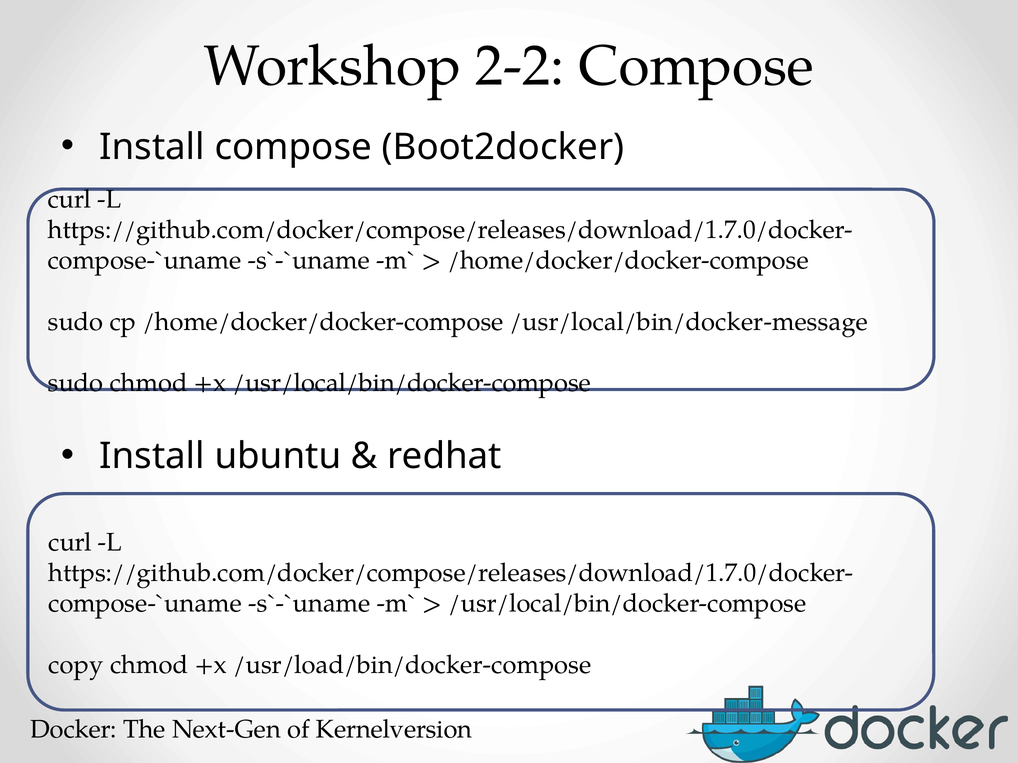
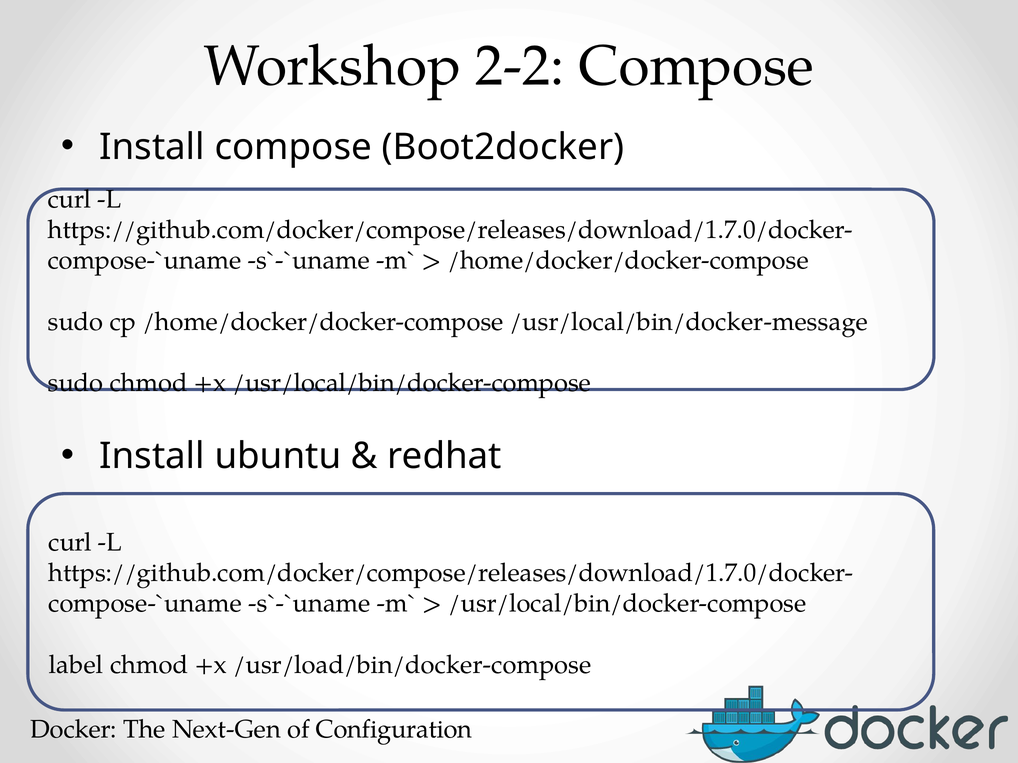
copy: copy -> label (76, 665)
Kernelversion: Kernelversion -> Configuration (394, 730)
